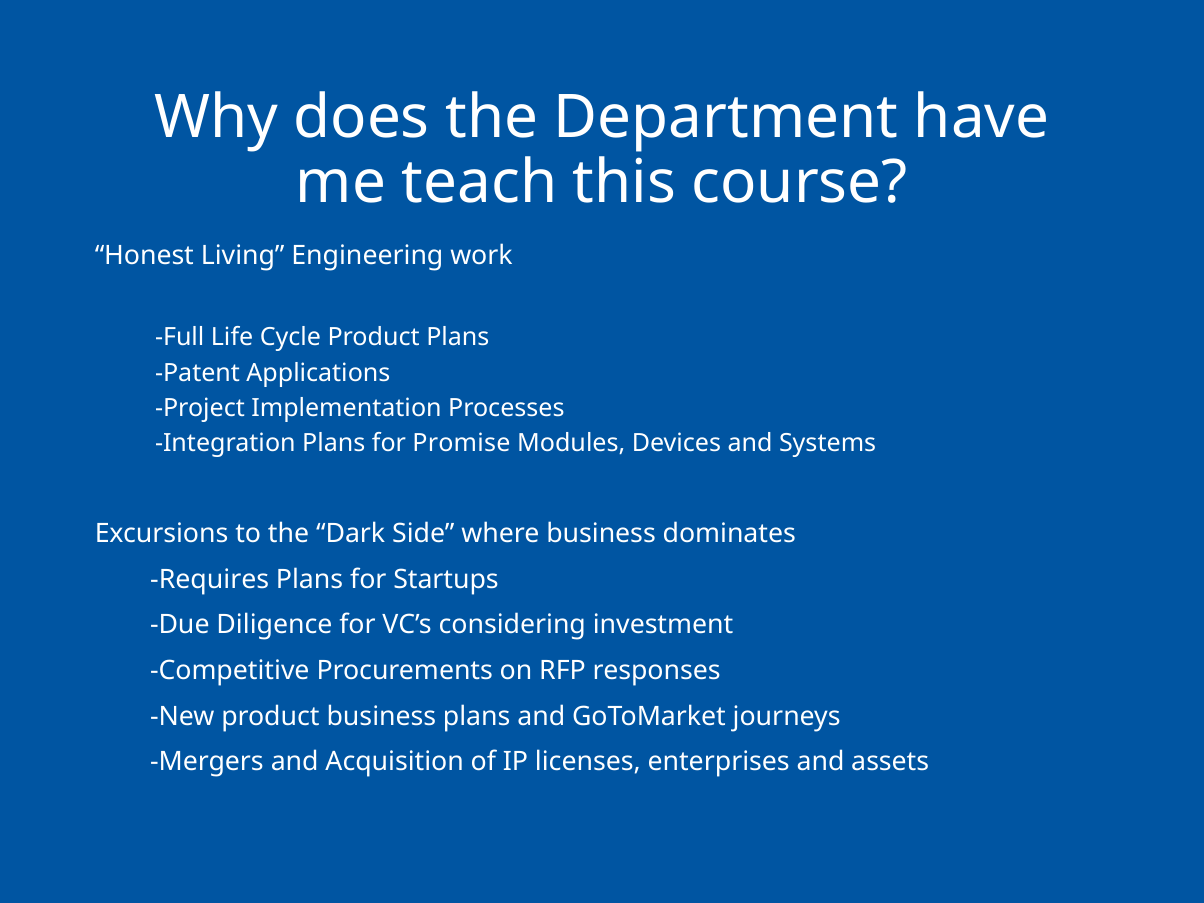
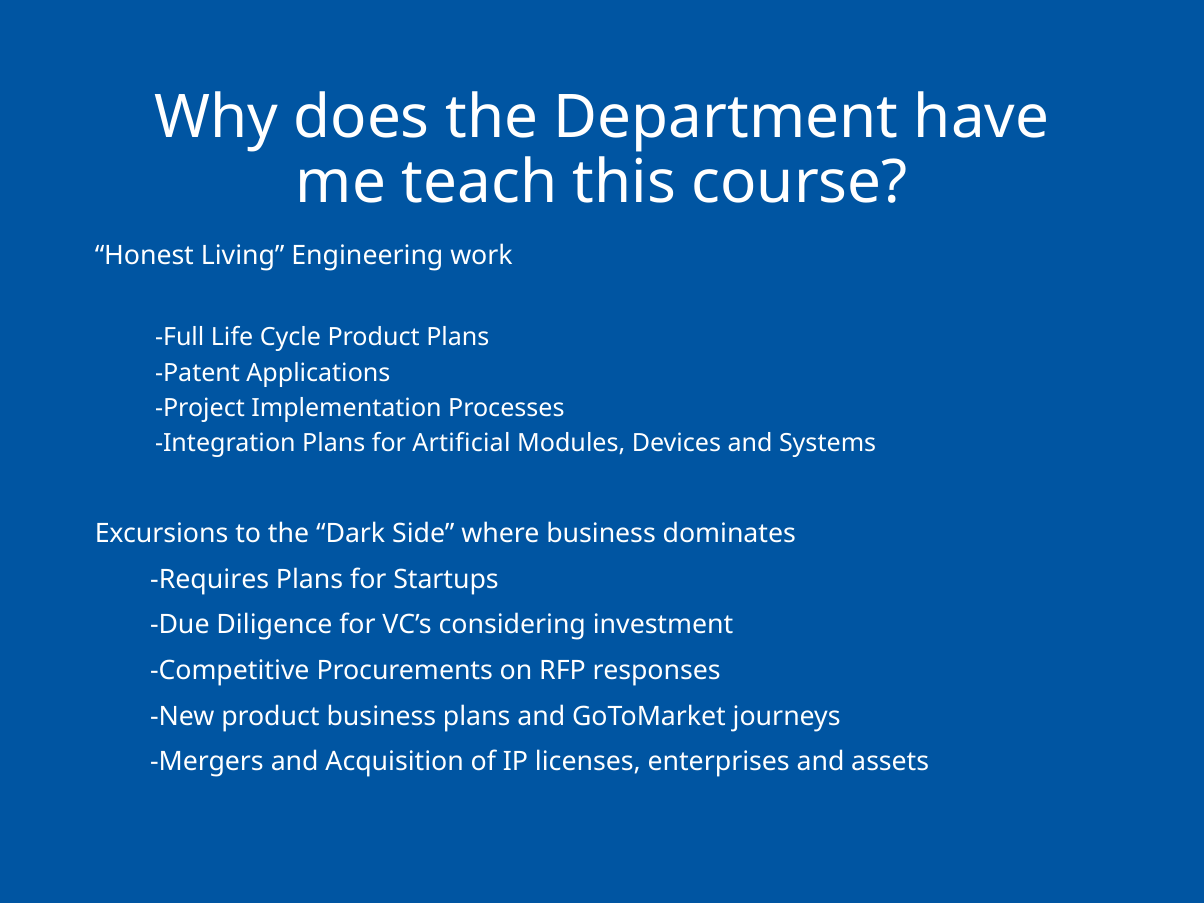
Promise: Promise -> Artificial (461, 444)
